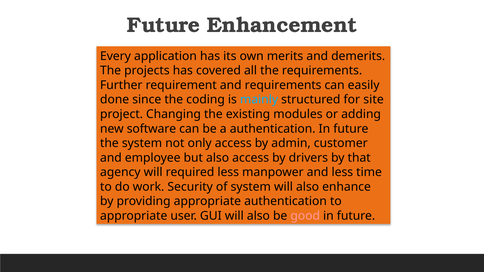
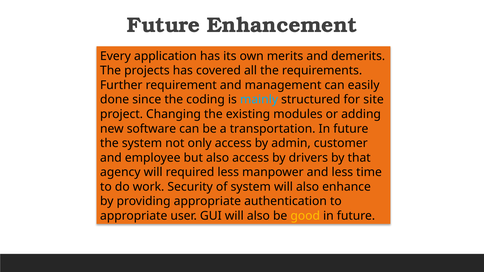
and requirements: requirements -> management (283, 85)
a authentication: authentication -> transportation (273, 129)
good colour: pink -> yellow (305, 216)
